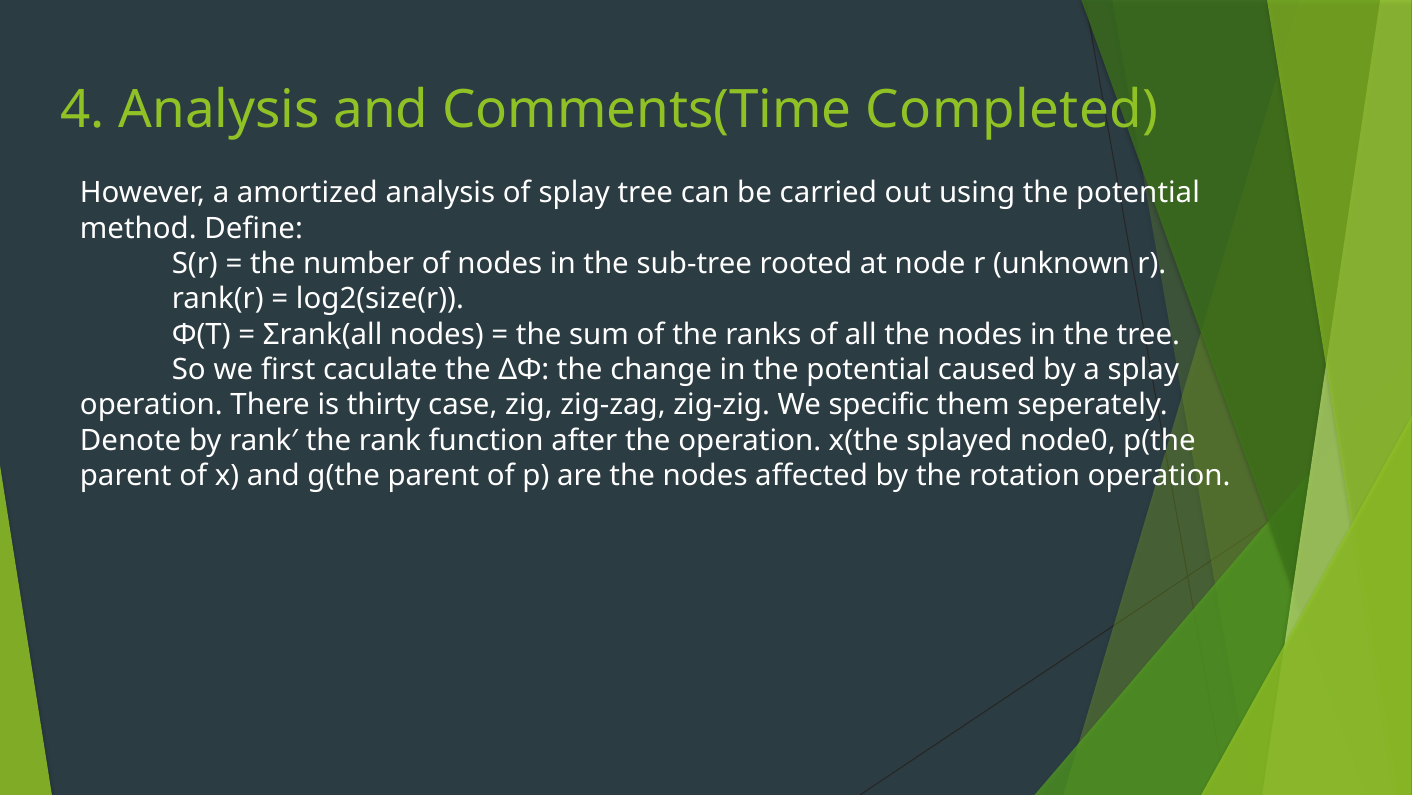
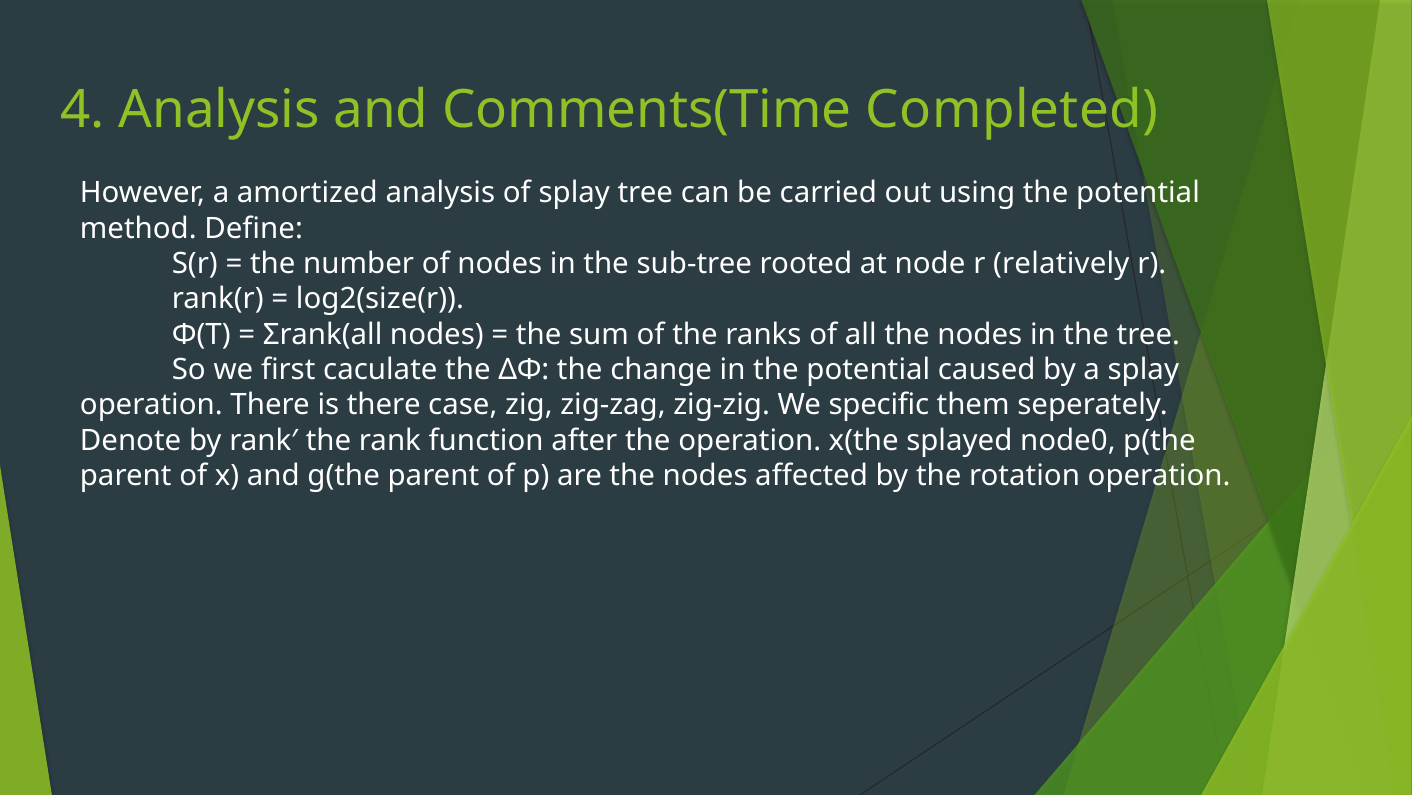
unknown: unknown -> relatively (1061, 263)
is thirty: thirty -> there (384, 405)
